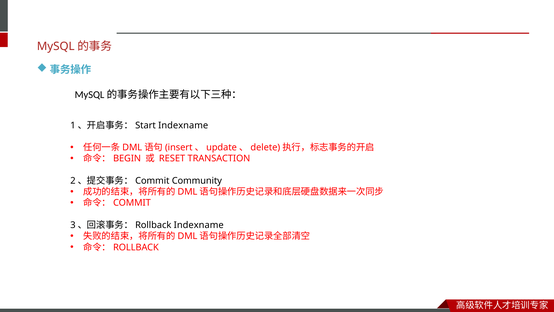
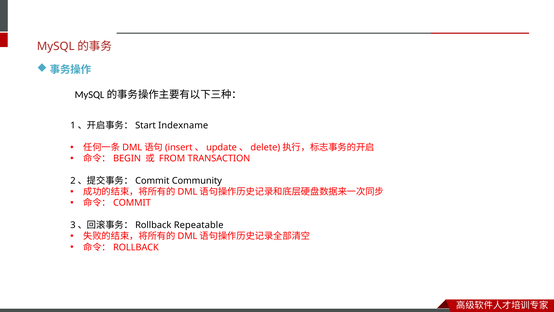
RESET: RESET -> FROM (172, 158)
Indexname: Indexname -> Repeatable (199, 225)
